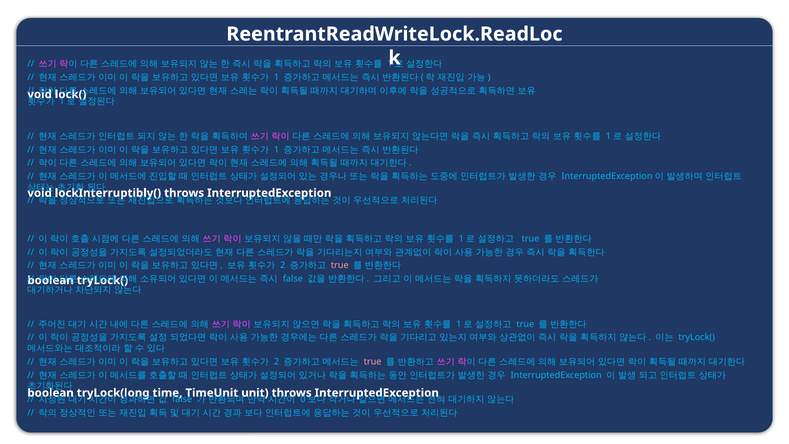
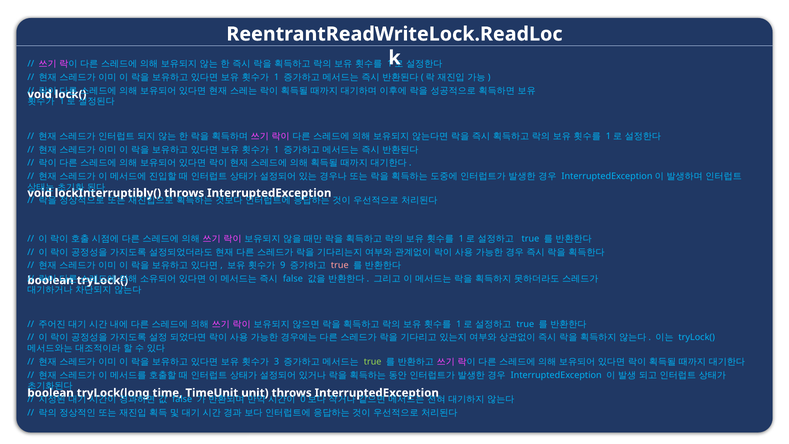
2: 2 -> 9 (283, 265)
2: 2 -> 3 (276, 362)
true colour: pink -> light green (373, 362)
